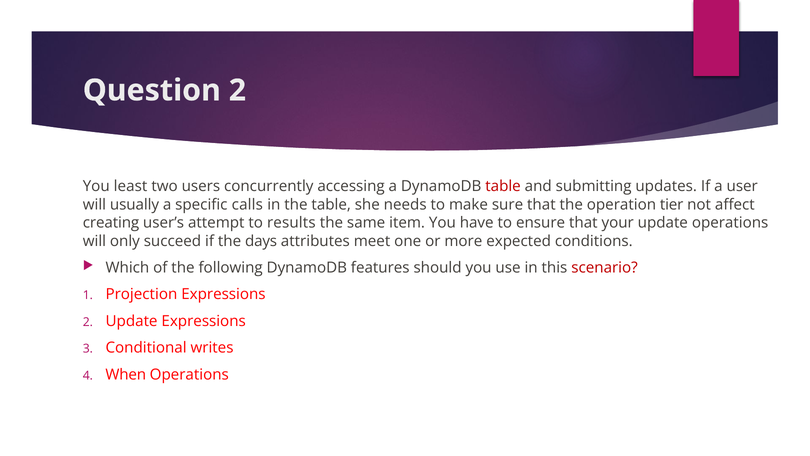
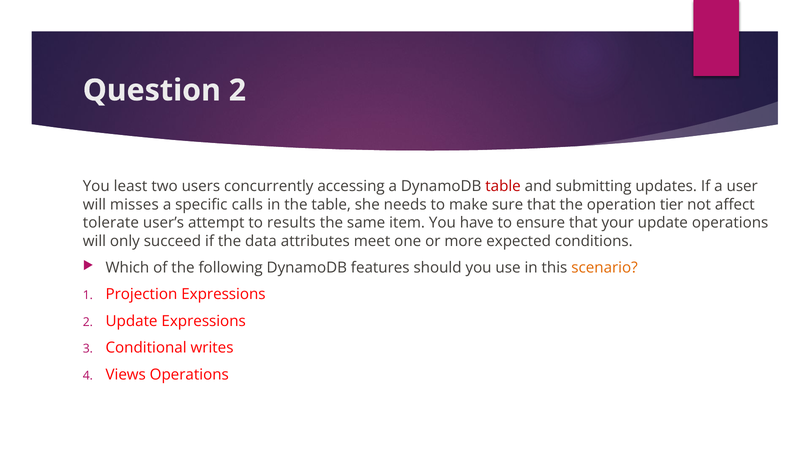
usually: usually -> misses (134, 204)
creating: creating -> tolerate (111, 223)
days: days -> data (261, 241)
scenario colour: red -> orange (605, 268)
When: When -> Views (126, 374)
